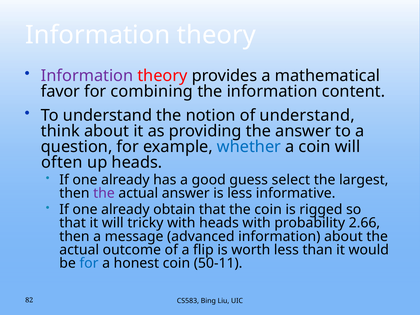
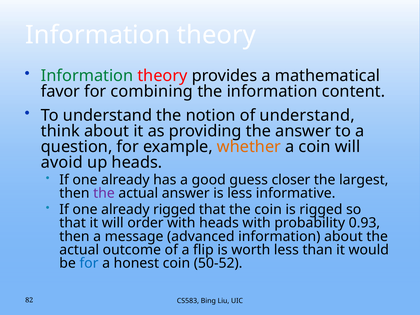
Information colour: purple -> green (87, 76)
whether colour: blue -> orange (249, 147)
often: often -> avoid (62, 162)
select: select -> closer (291, 180)
already obtain: obtain -> rigged (174, 210)
tricky: tricky -> order (145, 223)
2.66: 2.66 -> 0.93 (364, 223)
50-11: 50-11 -> 50-52 (218, 263)
